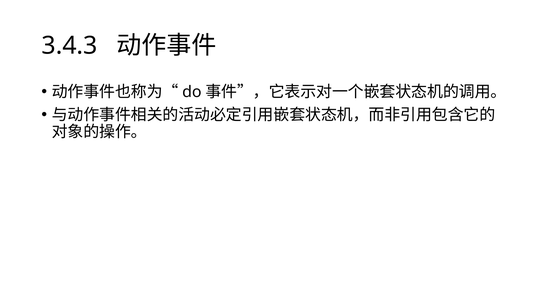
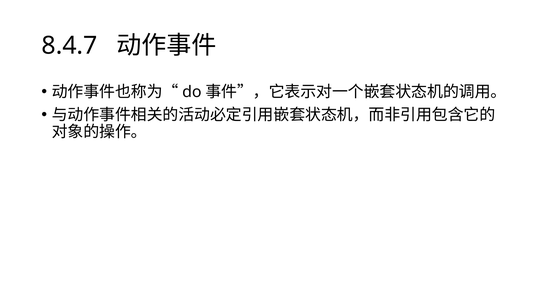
3.4.3: 3.4.3 -> 8.4.7 (70, 46)
